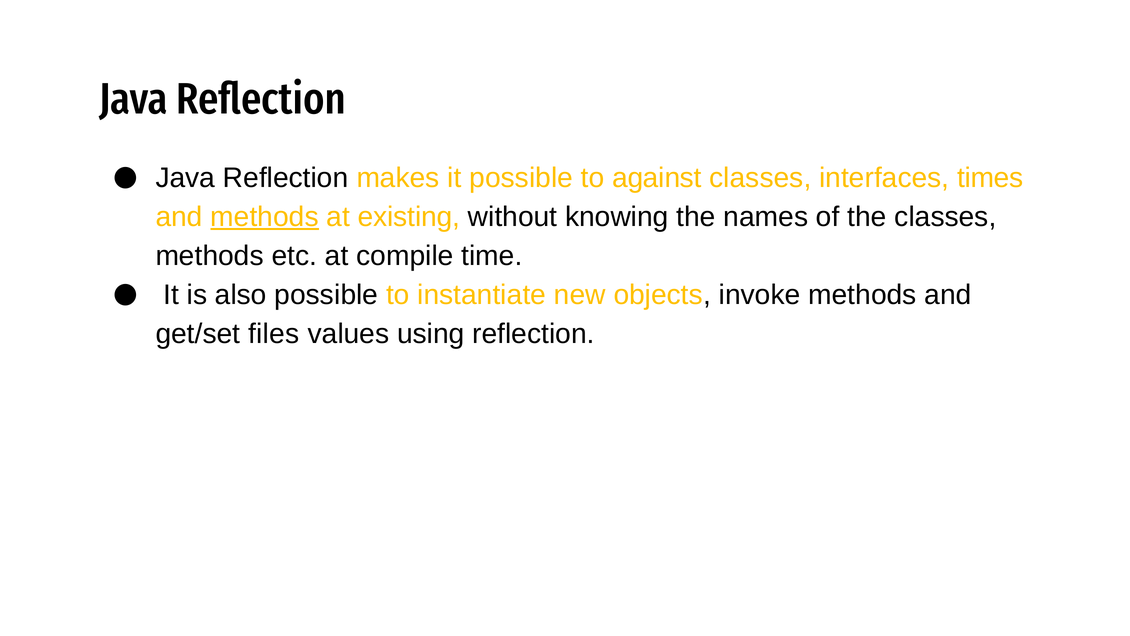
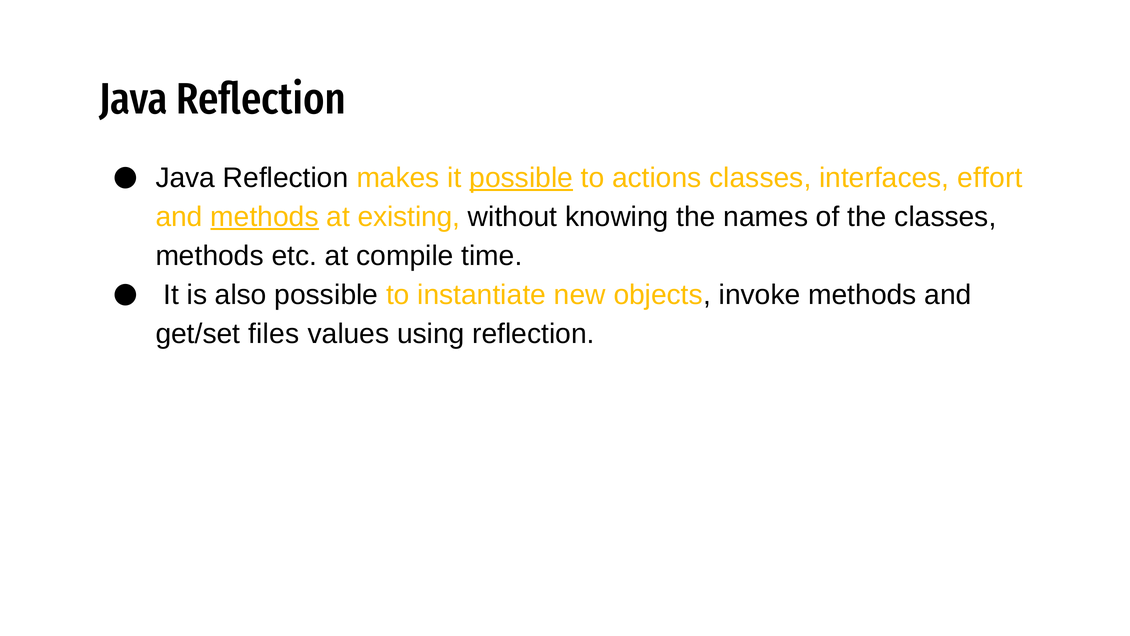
possible underline: none -> present (521, 178)
against: against -> actions (657, 178)
times: times -> effort (990, 178)
